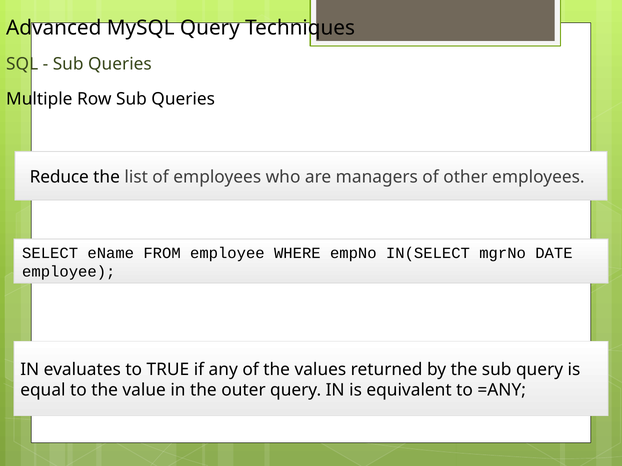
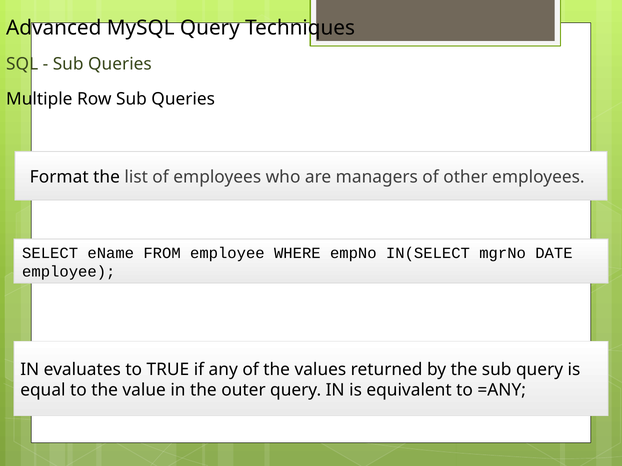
Reduce: Reduce -> Format (59, 177)
